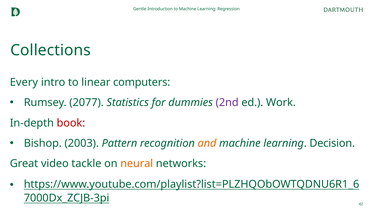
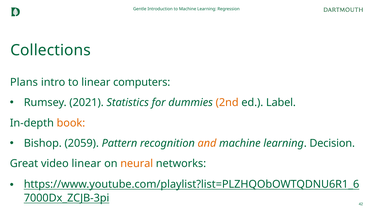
Every: Every -> Plans (24, 82)
2077: 2077 -> 2021 (87, 103)
2nd colour: purple -> orange (227, 103)
Work: Work -> Label (281, 103)
book colour: red -> orange (71, 123)
2003: 2003 -> 2059 (82, 143)
video tackle: tackle -> linear (86, 163)
